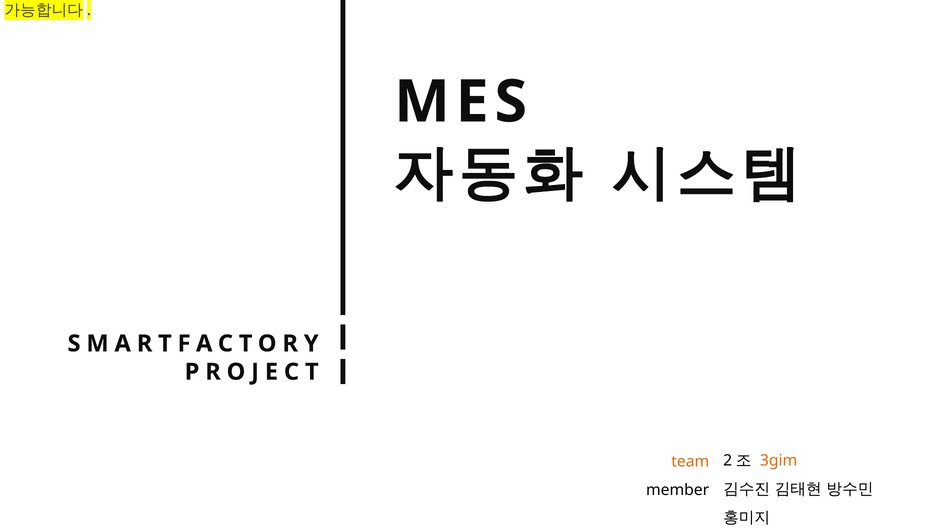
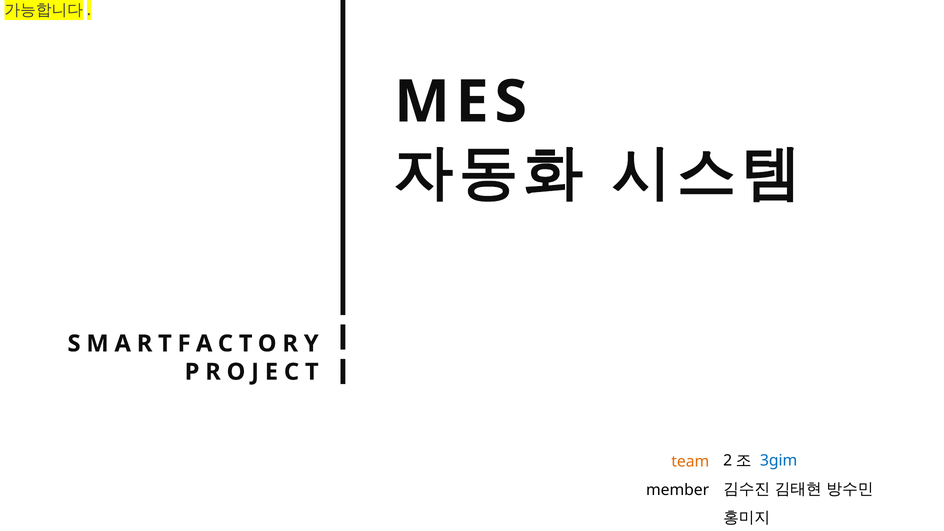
3gim colour: orange -> blue (779, 461)
